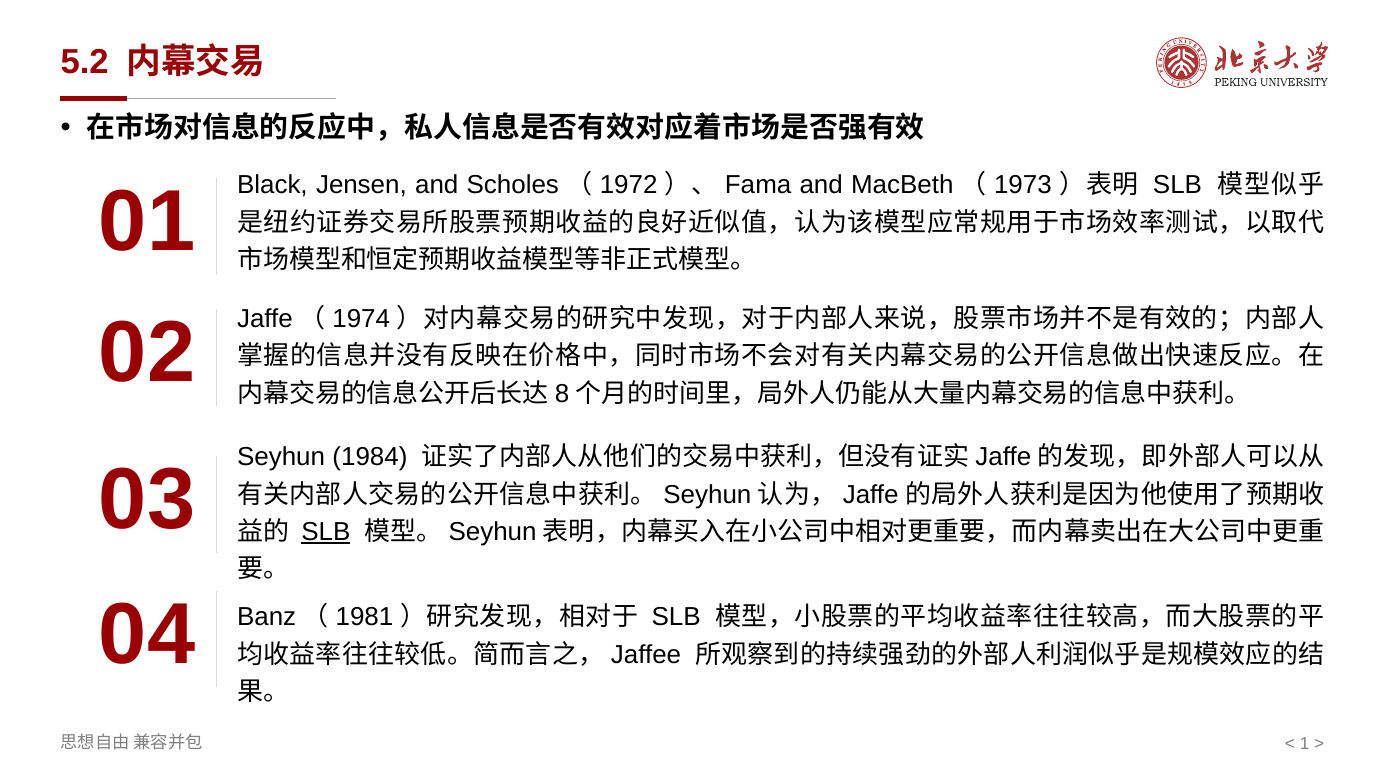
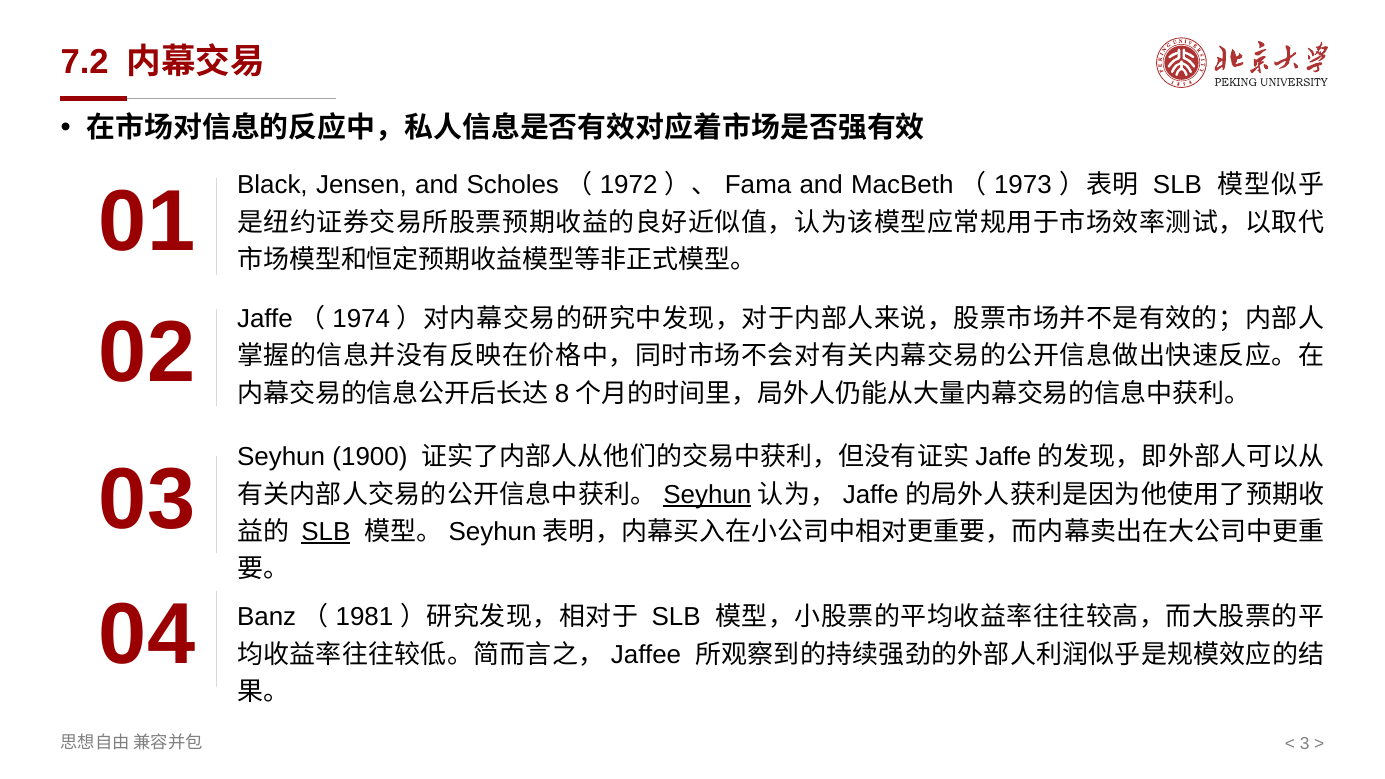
5.2: 5.2 -> 7.2 (85, 63)
1984: 1984 -> 1900 (370, 457)
Seyhun underline: none -> present (707, 495)
1: 1 -> 3 (1305, 744)
